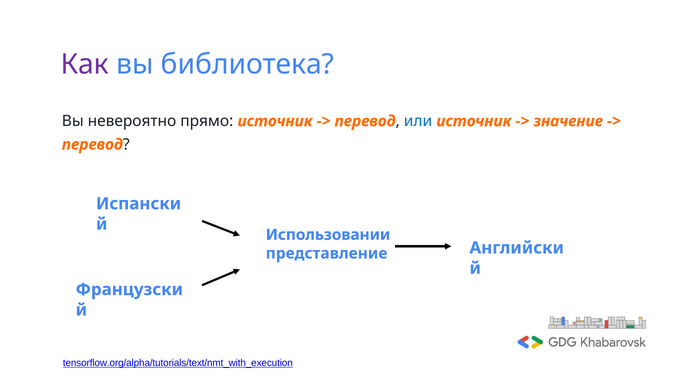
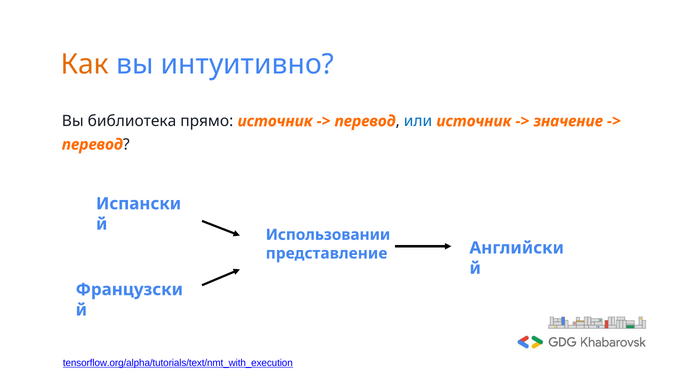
Как colour: purple -> orange (85, 65)
библиотека: библиотека -> интуитивно (248, 65)
невероятно: невероятно -> библиотека (132, 121)
